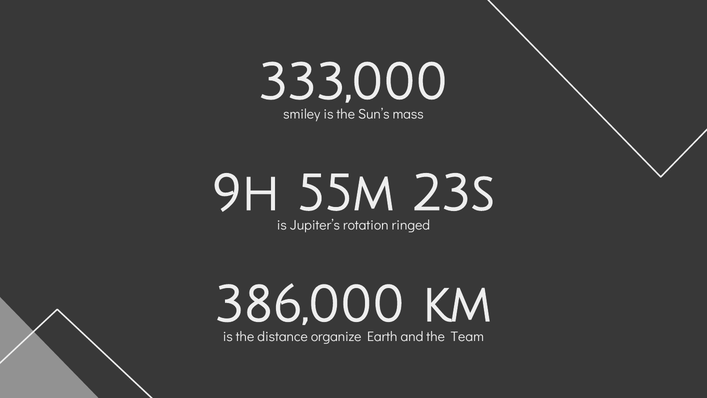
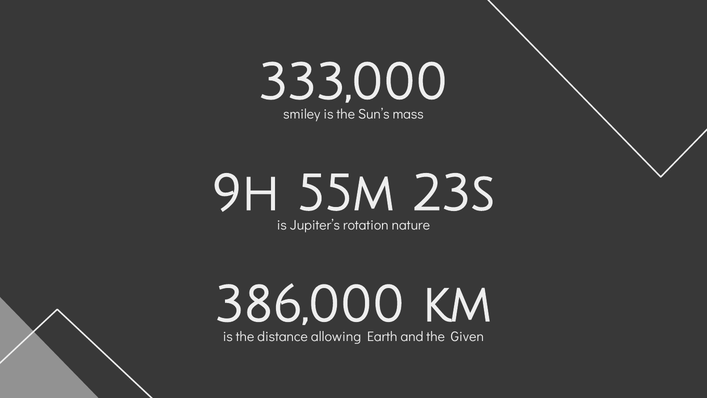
ringed: ringed -> nature (411, 225)
organize: organize -> allowing (336, 336)
Team: Team -> Given (467, 336)
